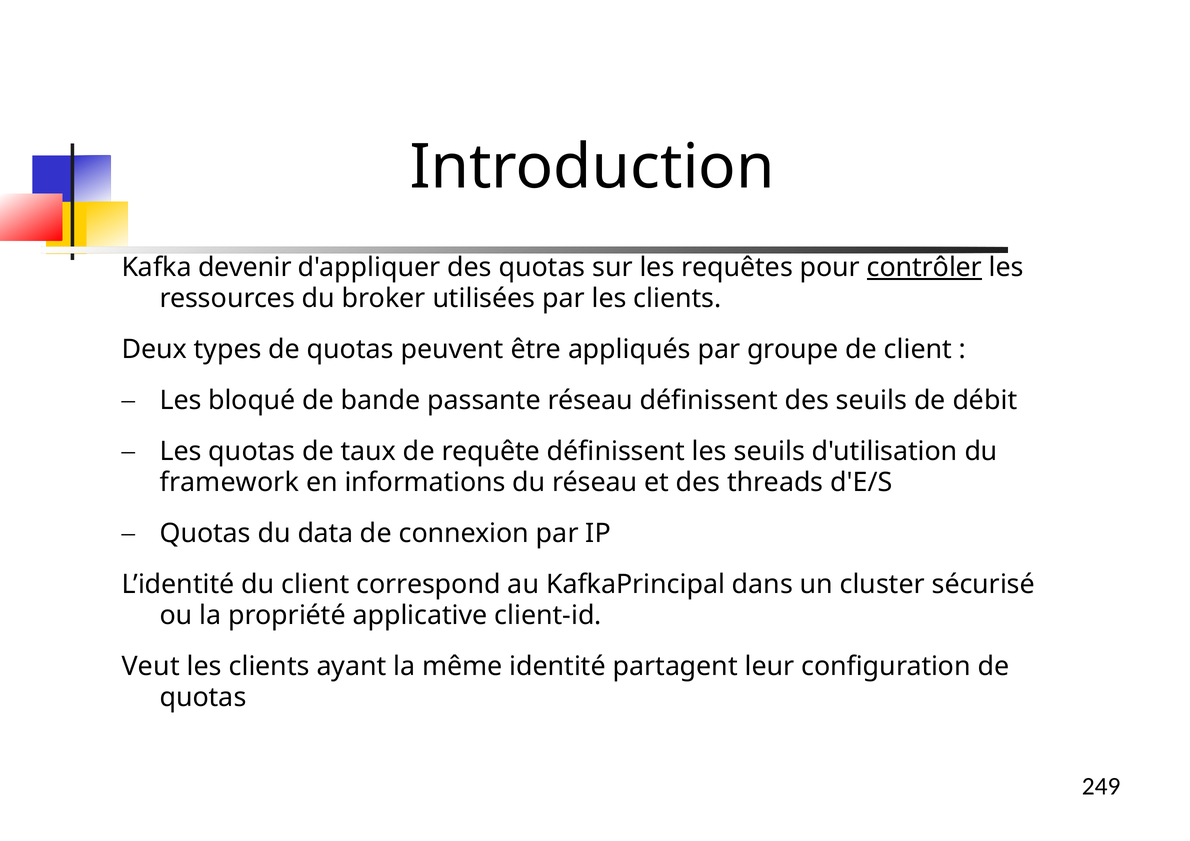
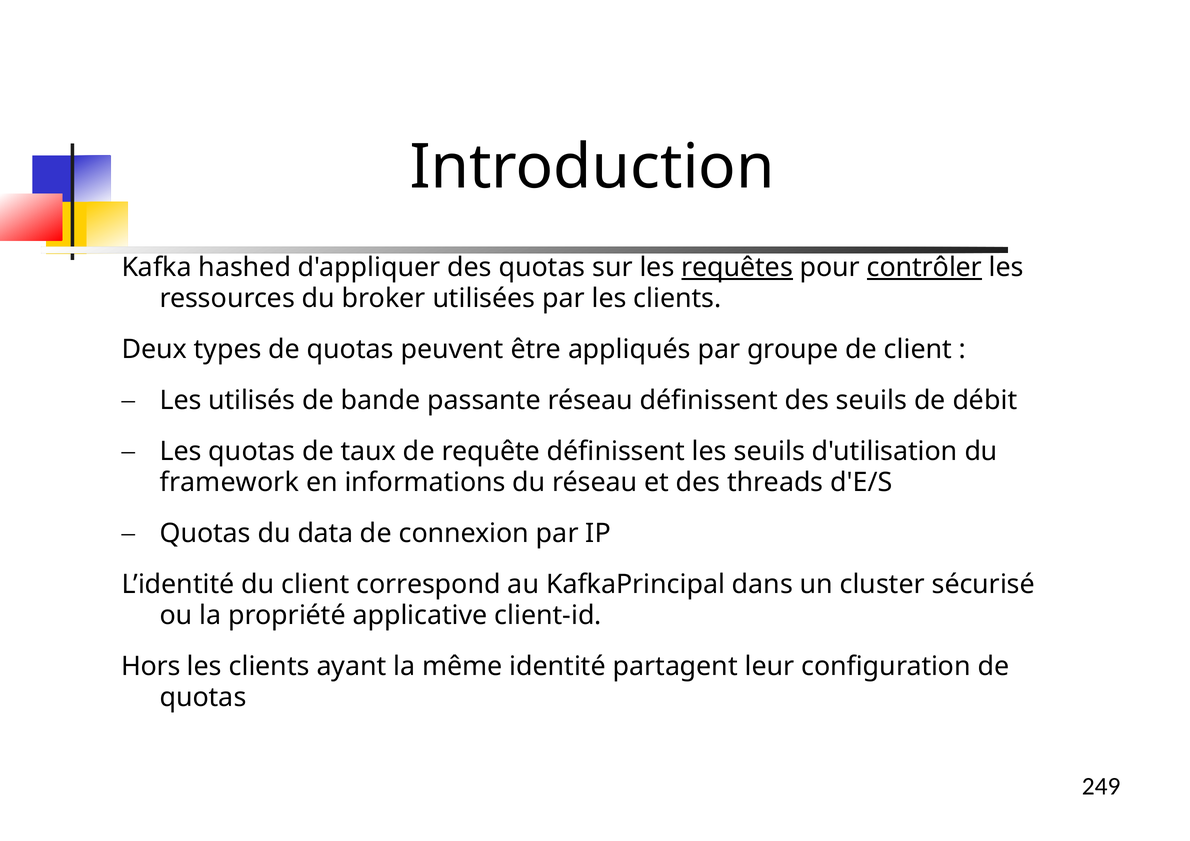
devenir: devenir -> hashed (245, 268)
requêtes underline: none -> present (737, 268)
bloqué: bloqué -> utilisés (252, 401)
Veut: Veut -> Hors (151, 667)
